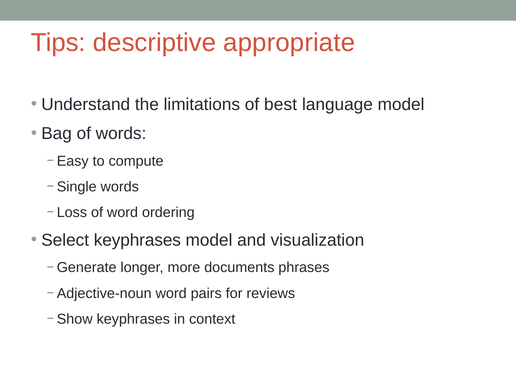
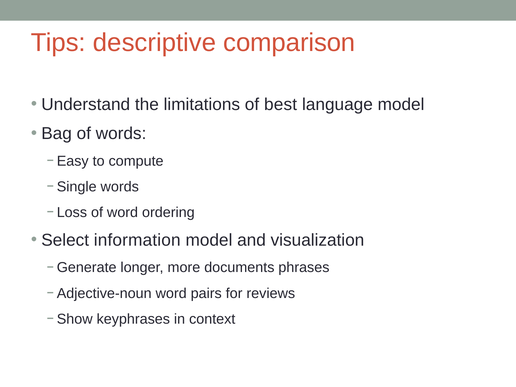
appropriate: appropriate -> comparison (289, 43)
Select keyphrases: keyphrases -> information (137, 240)
